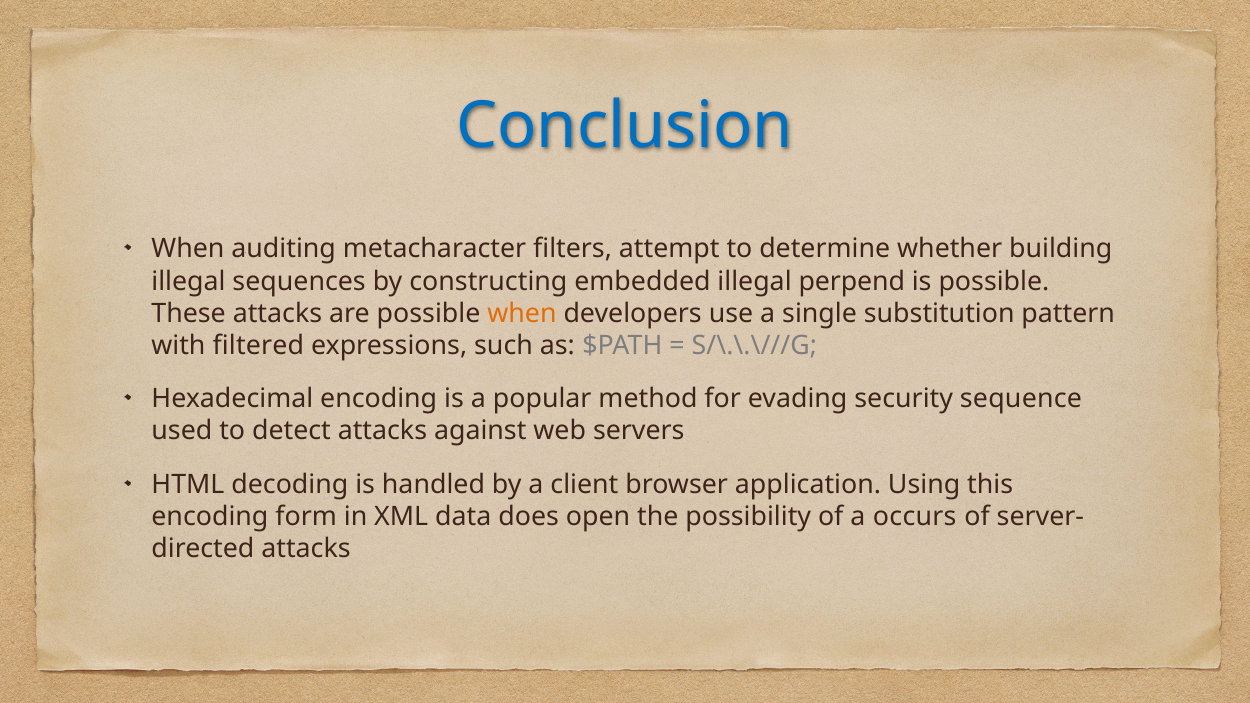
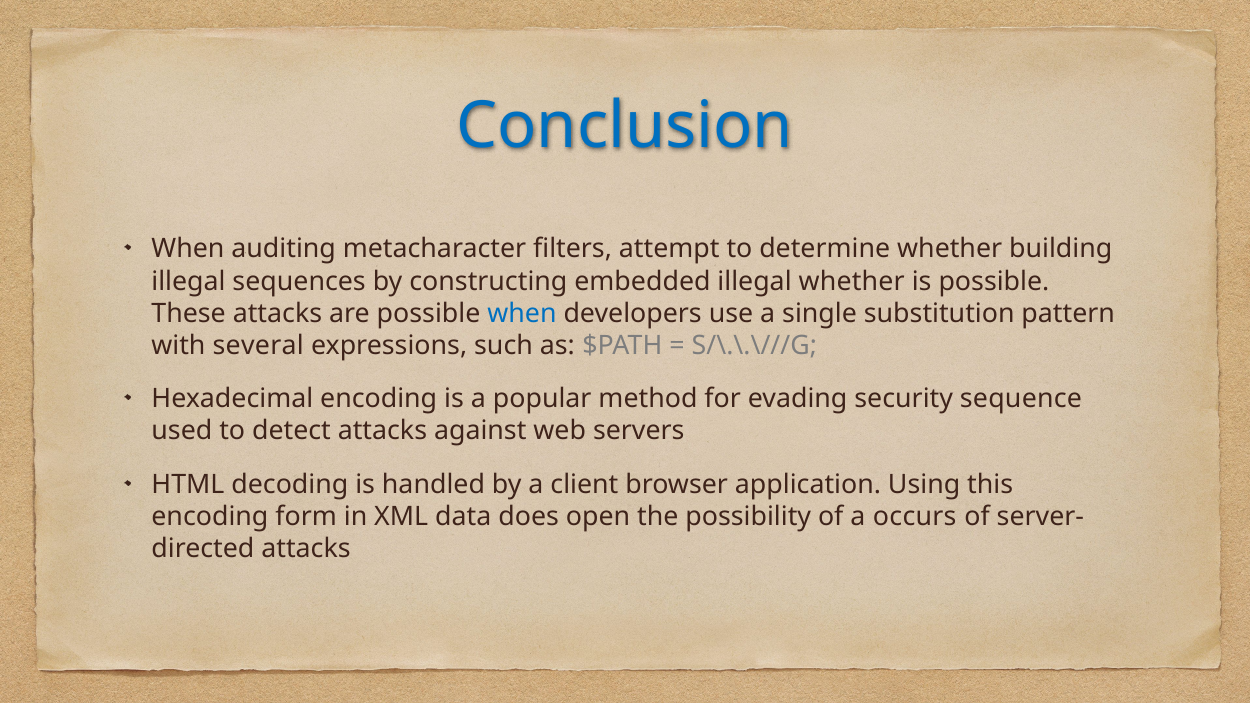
illegal perpend: perpend -> whether (852, 281)
when colour: orange -> blue (522, 313)
filtered: filtered -> several (258, 345)
